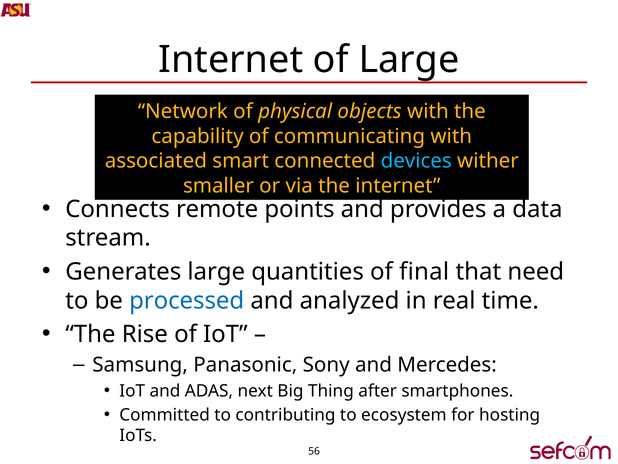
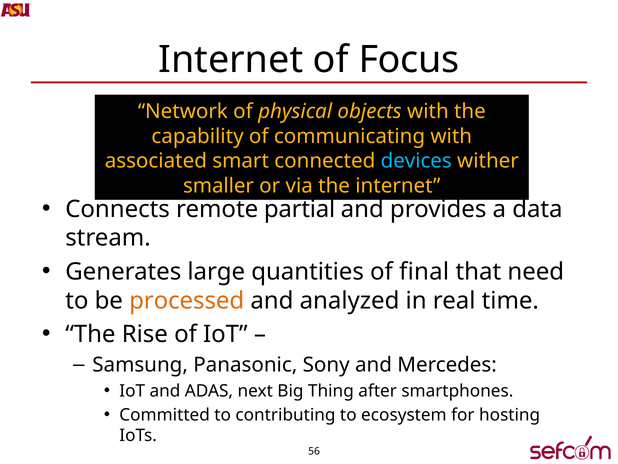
of Large: Large -> Focus (409, 60)
points: points -> partial (300, 209)
processed colour: blue -> orange (187, 300)
